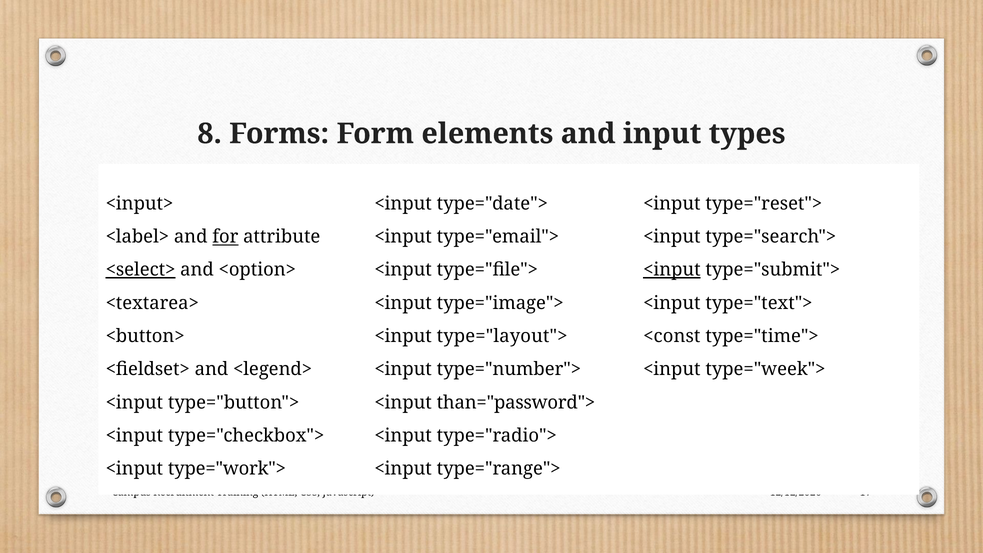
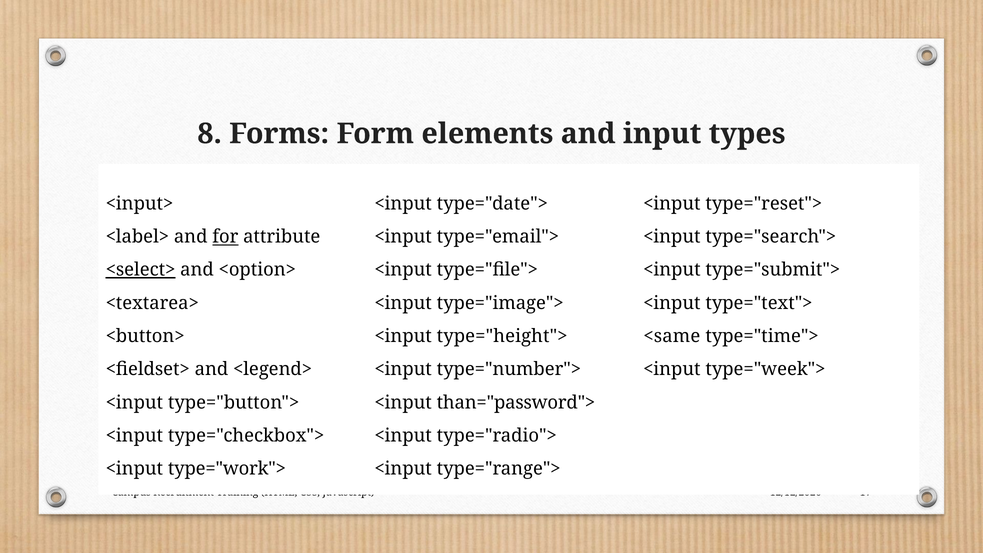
<input underline: present -> none (672, 270)
type="layout">: type="layout"> -> type="height"> (502, 336)
<const: <const -> <same (672, 336)
